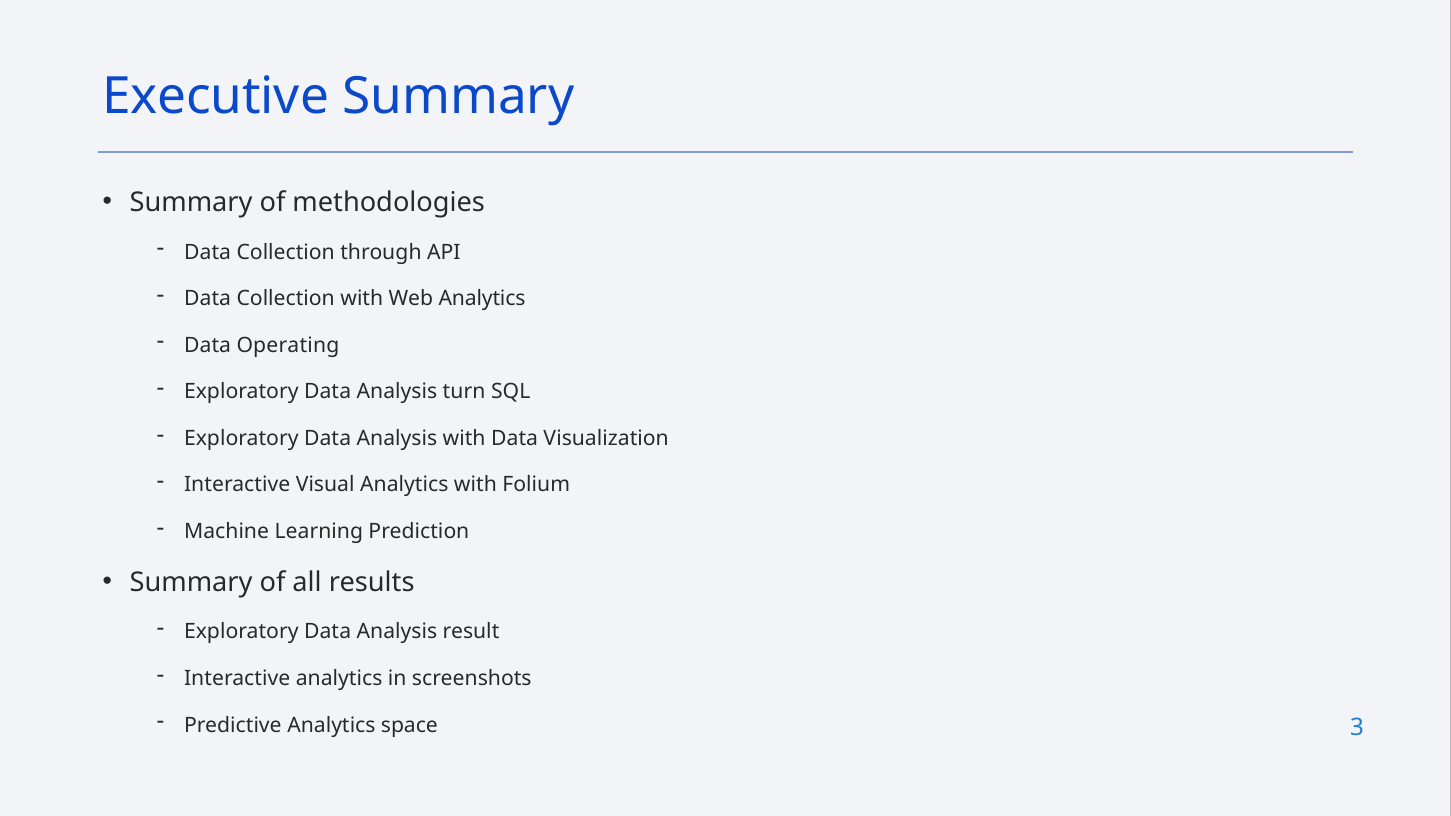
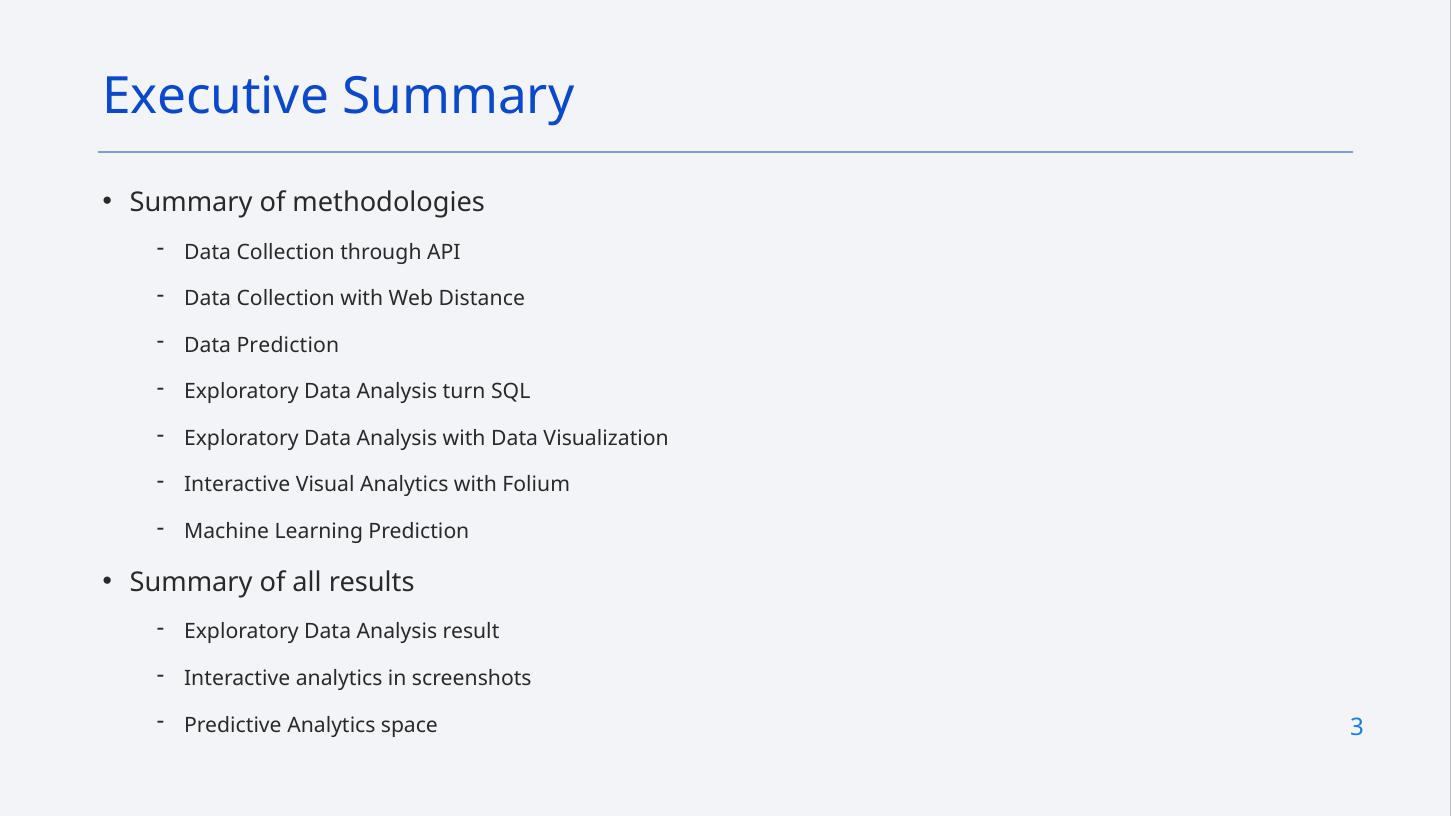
Web Analytics: Analytics -> Distance (482, 299)
Data Operating: Operating -> Prediction (288, 345)
